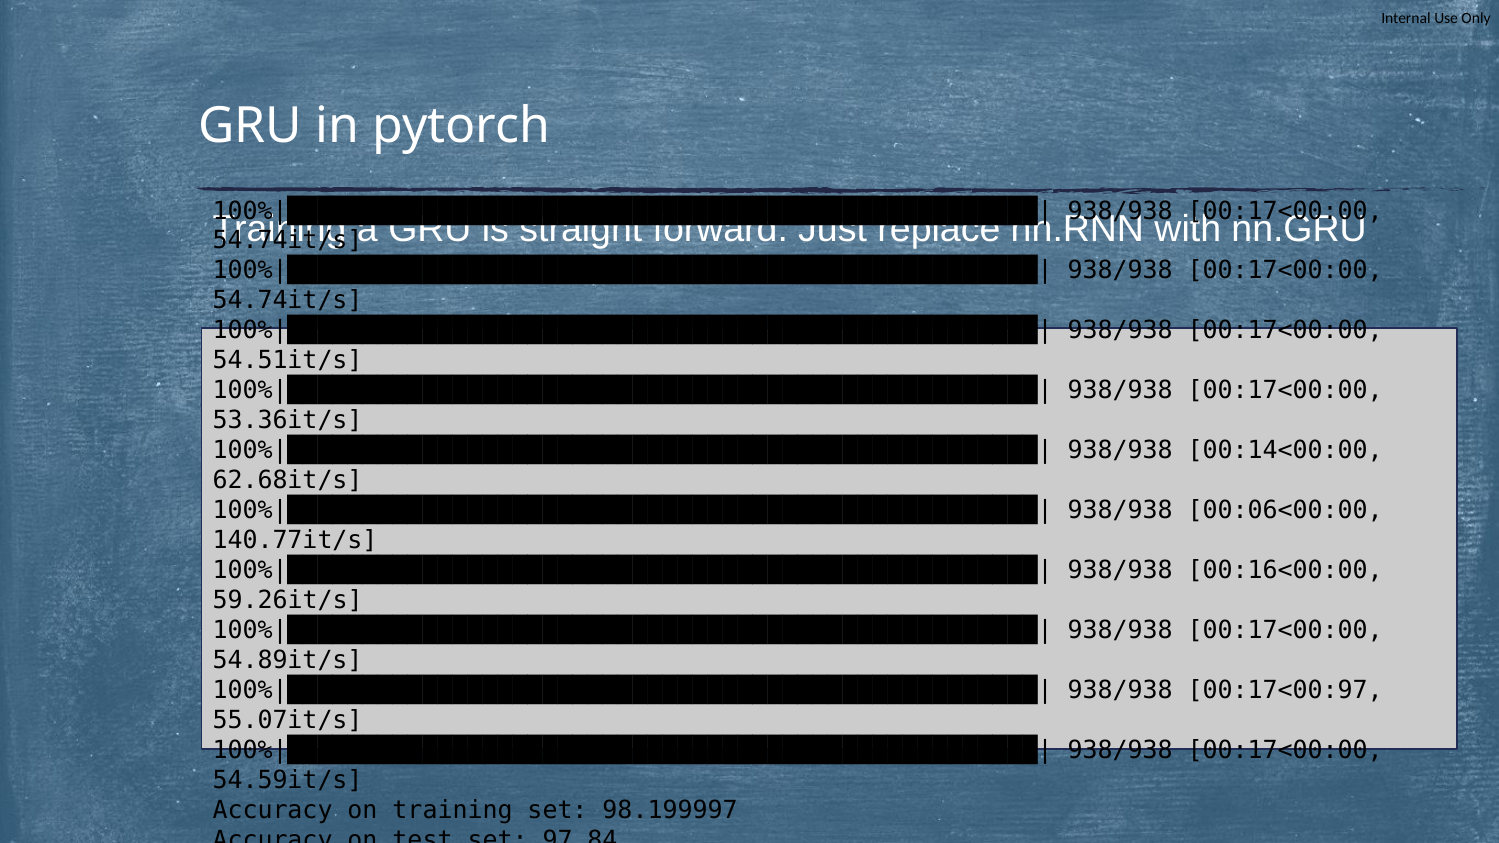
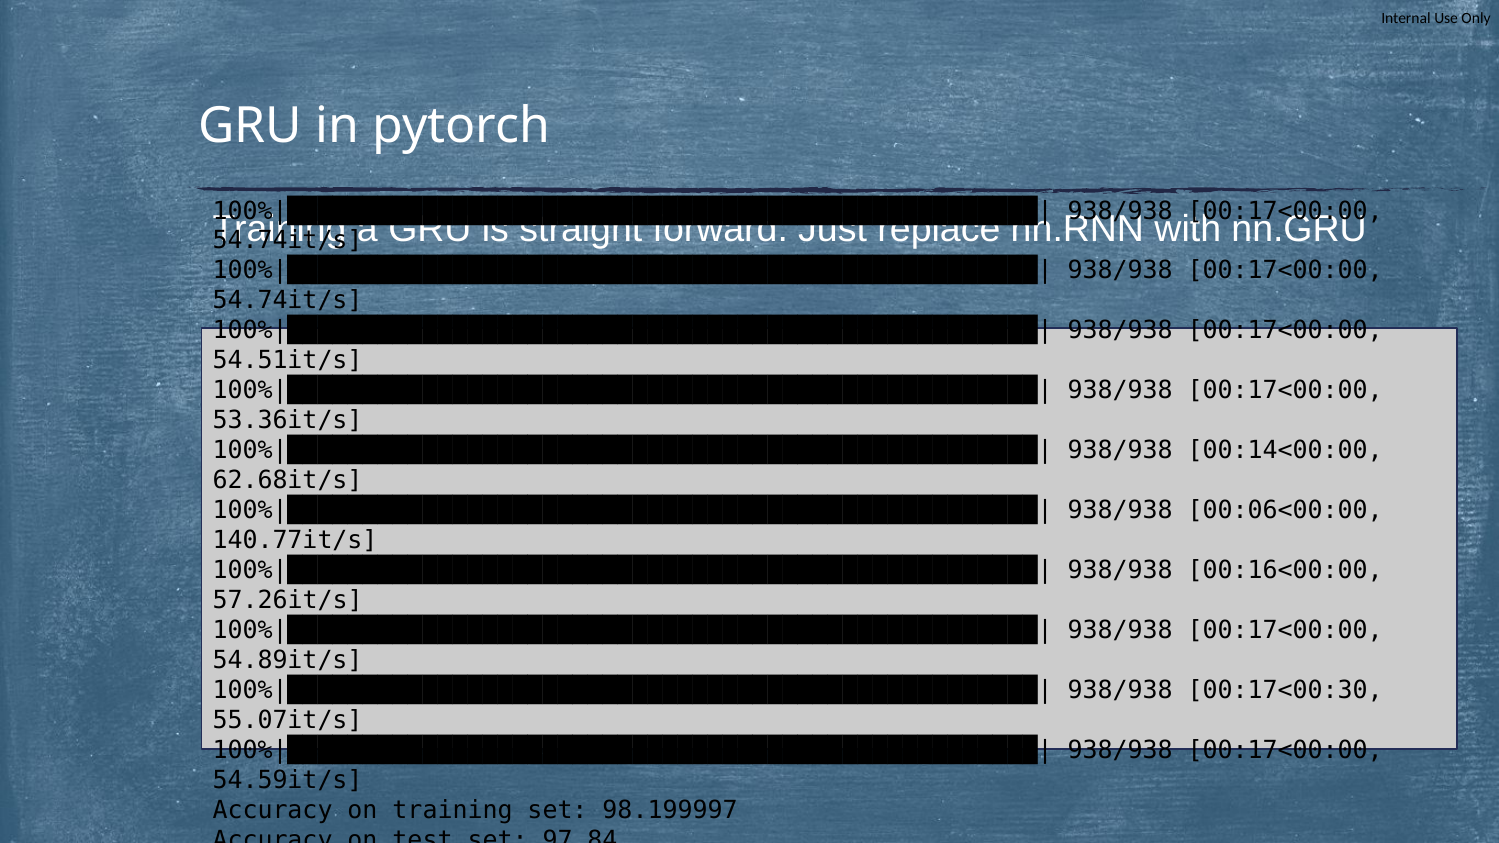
59.26it/s: 59.26it/s -> 57.26it/s (288, 601)
00:17<00:97: 00:17<00:97 -> 00:17<00:30 (1285, 690)
